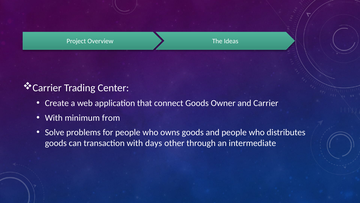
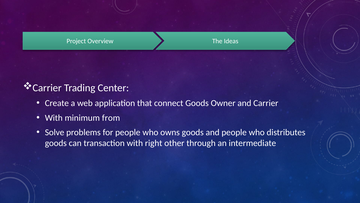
days: days -> right (154, 143)
